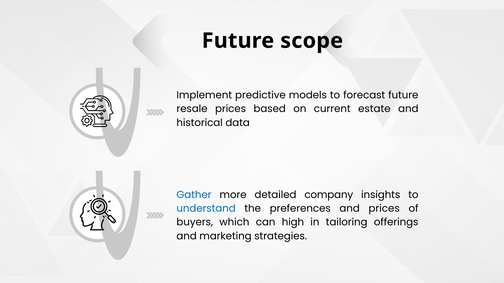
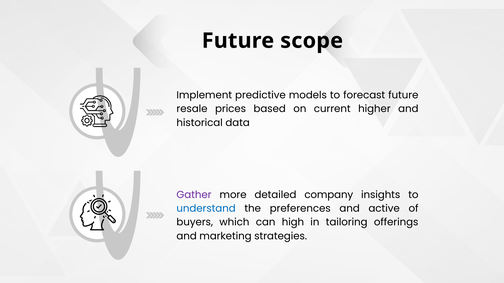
estate: estate -> higher (374, 109)
Gather colour: blue -> purple (194, 195)
and prices: prices -> active (384, 209)
